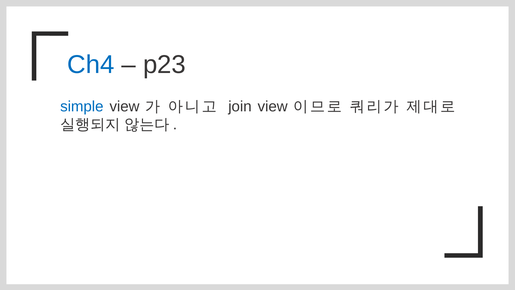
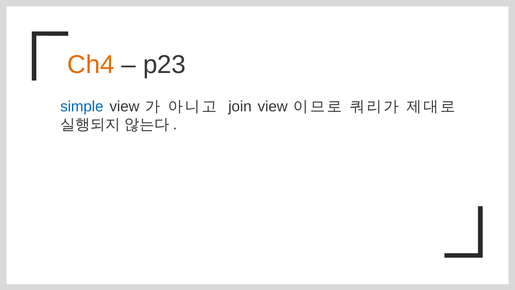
Ch4 colour: blue -> orange (91, 64)
